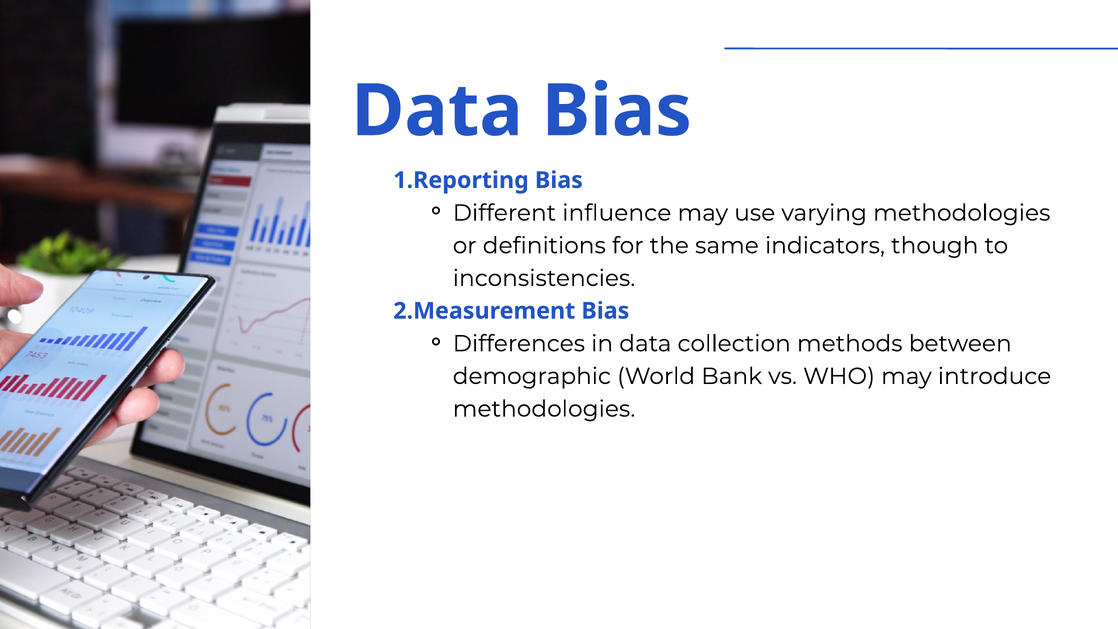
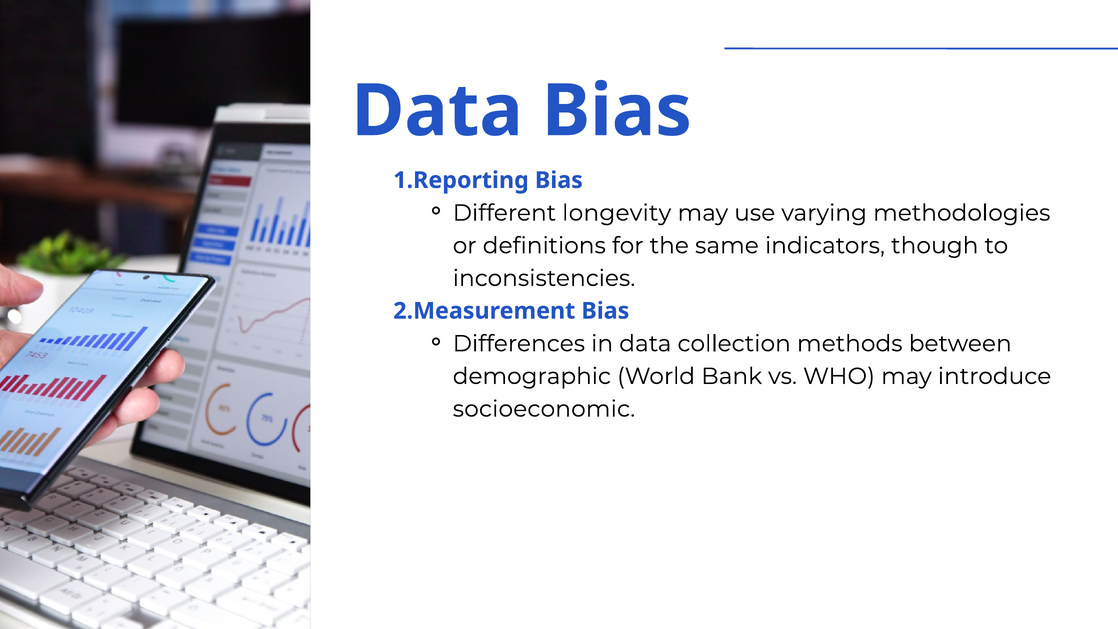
influence: influence -> longevity (617, 213)
methodologies: methodologies -> socioeconomic (544, 409)
